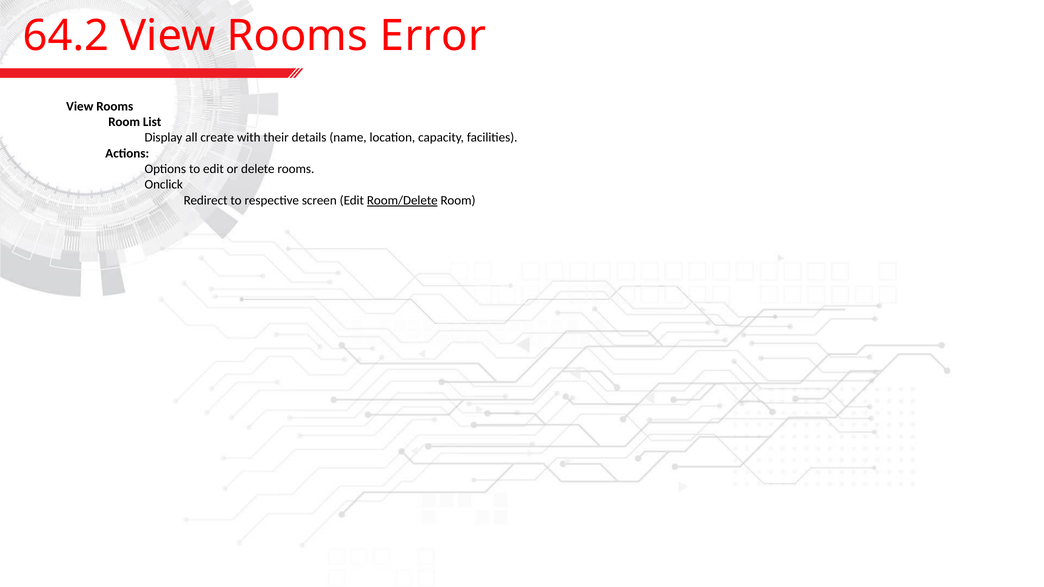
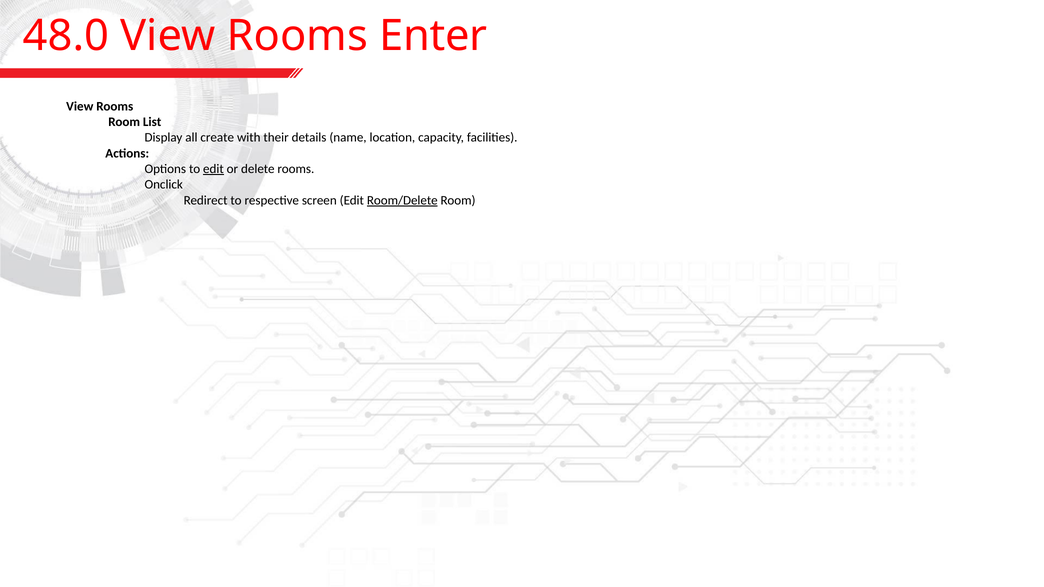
64.2: 64.2 -> 48.0 (66, 36)
Error: Error -> Enter (433, 36)
edit underline: none -> present (213, 169)
